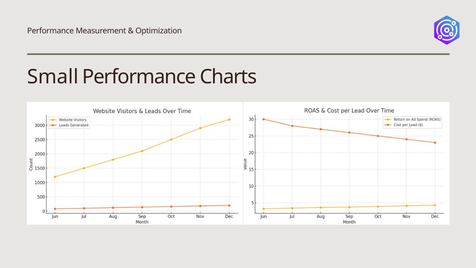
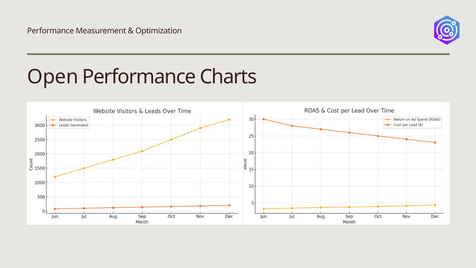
Small: Small -> Open (53, 77)
